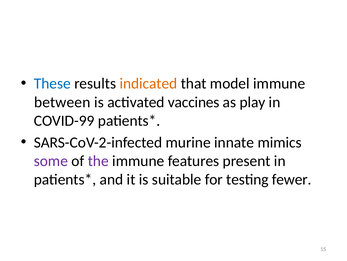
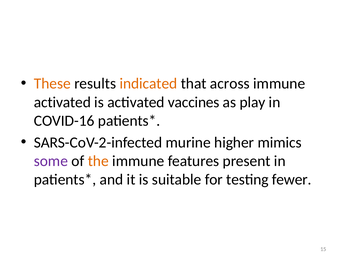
These colour: blue -> orange (52, 83)
model: model -> across (230, 83)
between: between -> activated (62, 102)
COVID-99: COVID-99 -> COVID-16 (64, 120)
innate: innate -> higher (234, 142)
the colour: purple -> orange (98, 161)
